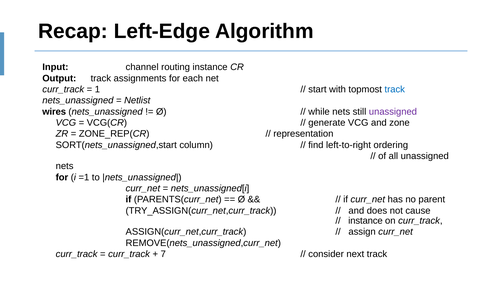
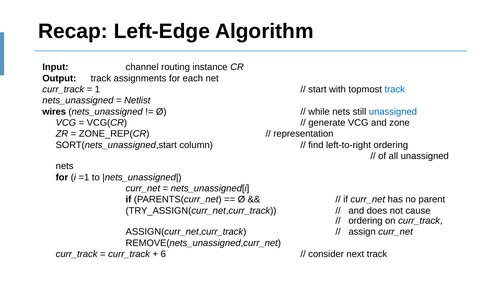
unassigned colour: purple -> blue (393, 112)
instance: instance -> ordering (366, 221)
7: 7 -> 6 (163, 254)
